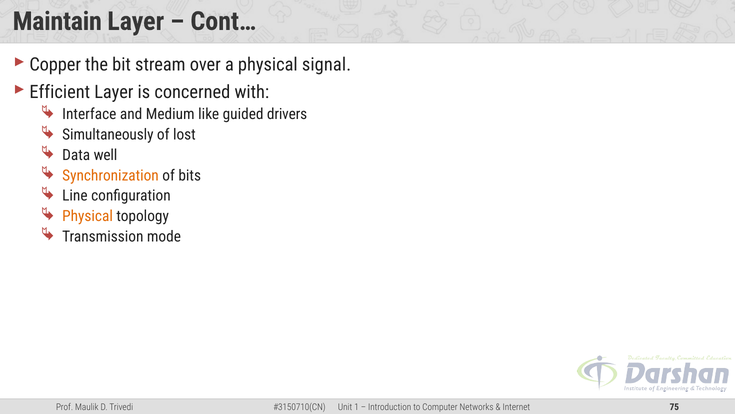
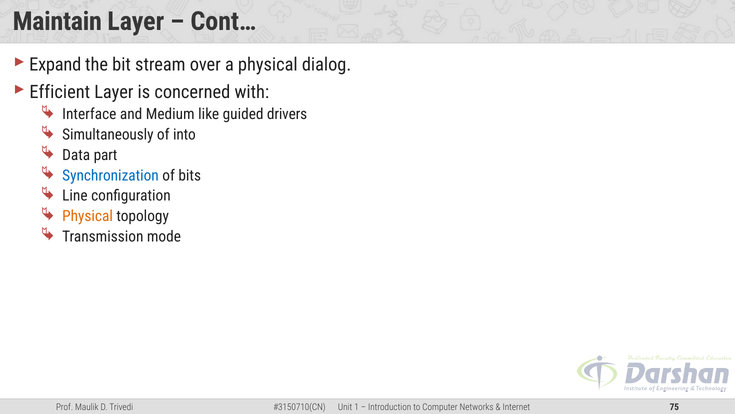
Copper: Copper -> Expand (55, 65)
signal: signal -> dialog (327, 65)
lost: lost -> into (184, 134)
well: well -> part (105, 155)
Synchronization colour: orange -> blue (111, 175)
